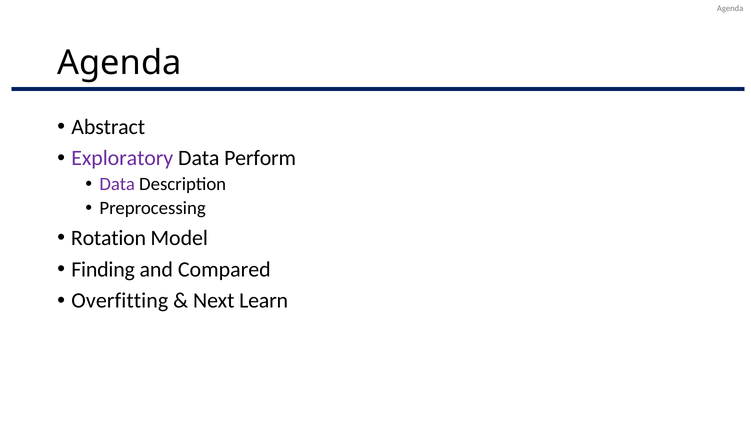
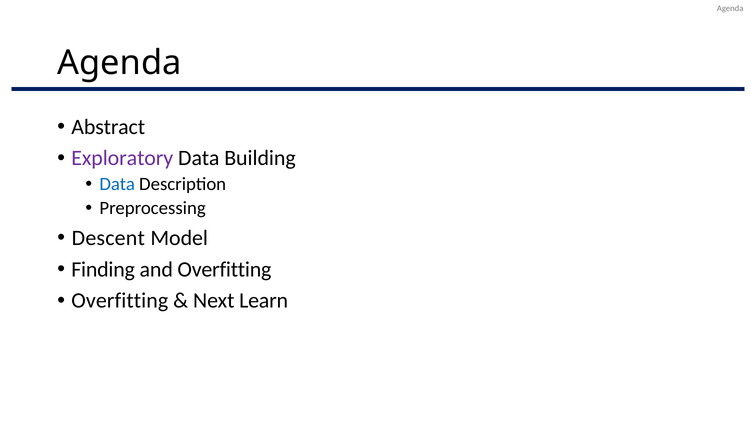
Perform: Perform -> Building (260, 158)
Data colour: purple -> blue (117, 184)
Rotation: Rotation -> Descent (108, 238)
and Compared: Compared -> Overfitting (224, 270)
